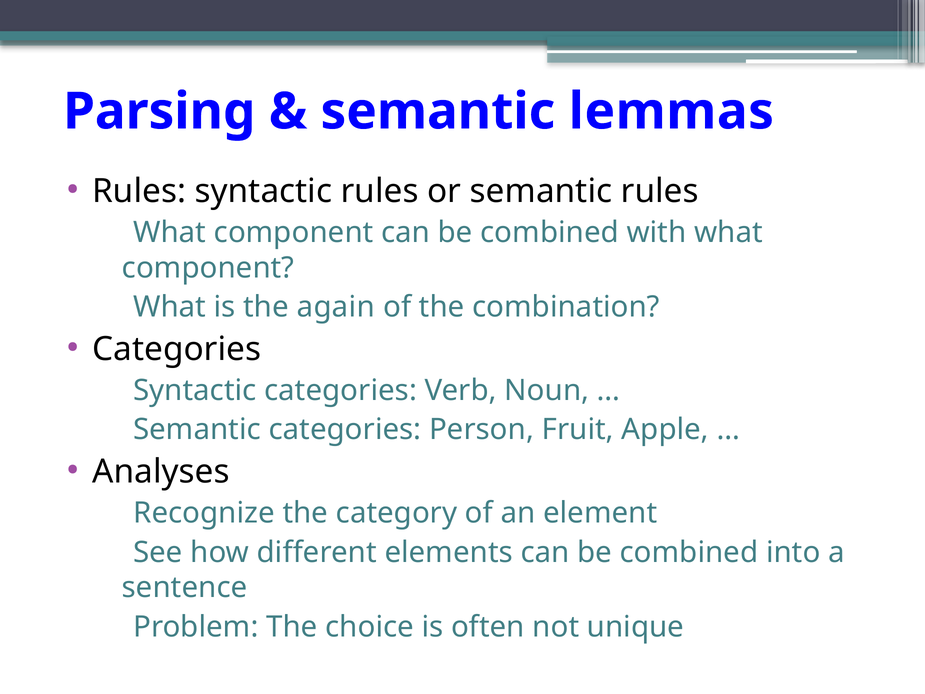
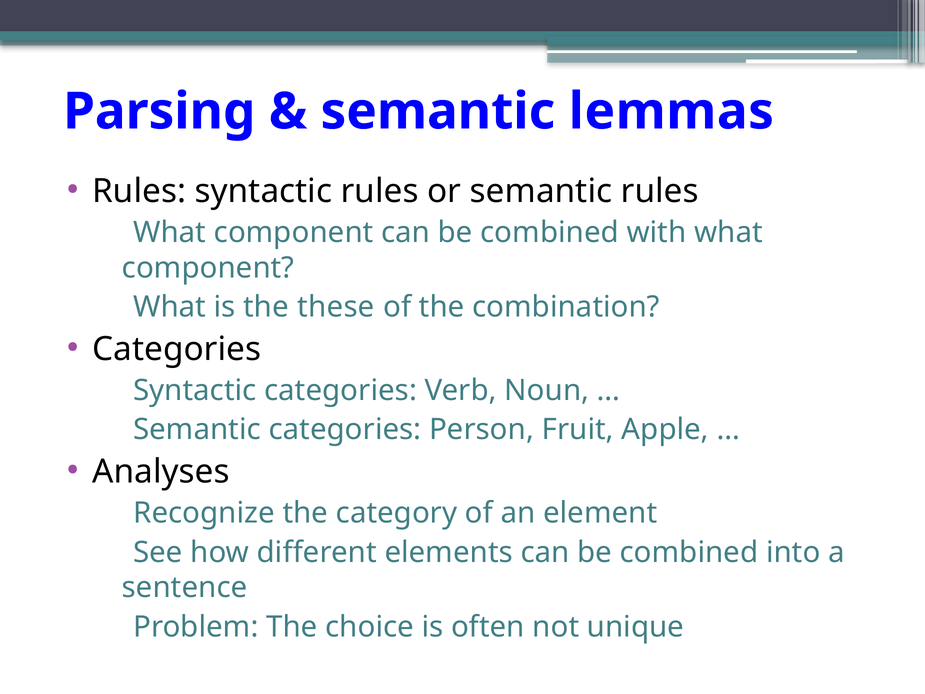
again: again -> these (336, 307)
